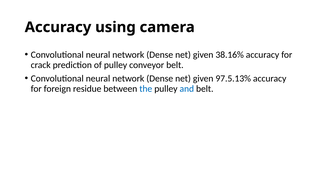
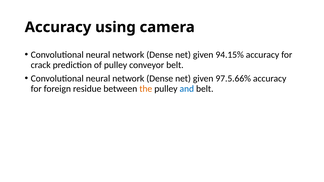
38.16%: 38.16% -> 94.15% (230, 55)
97.5.13%: 97.5.13% -> 97.5.66% (233, 79)
the colour: blue -> orange (146, 89)
